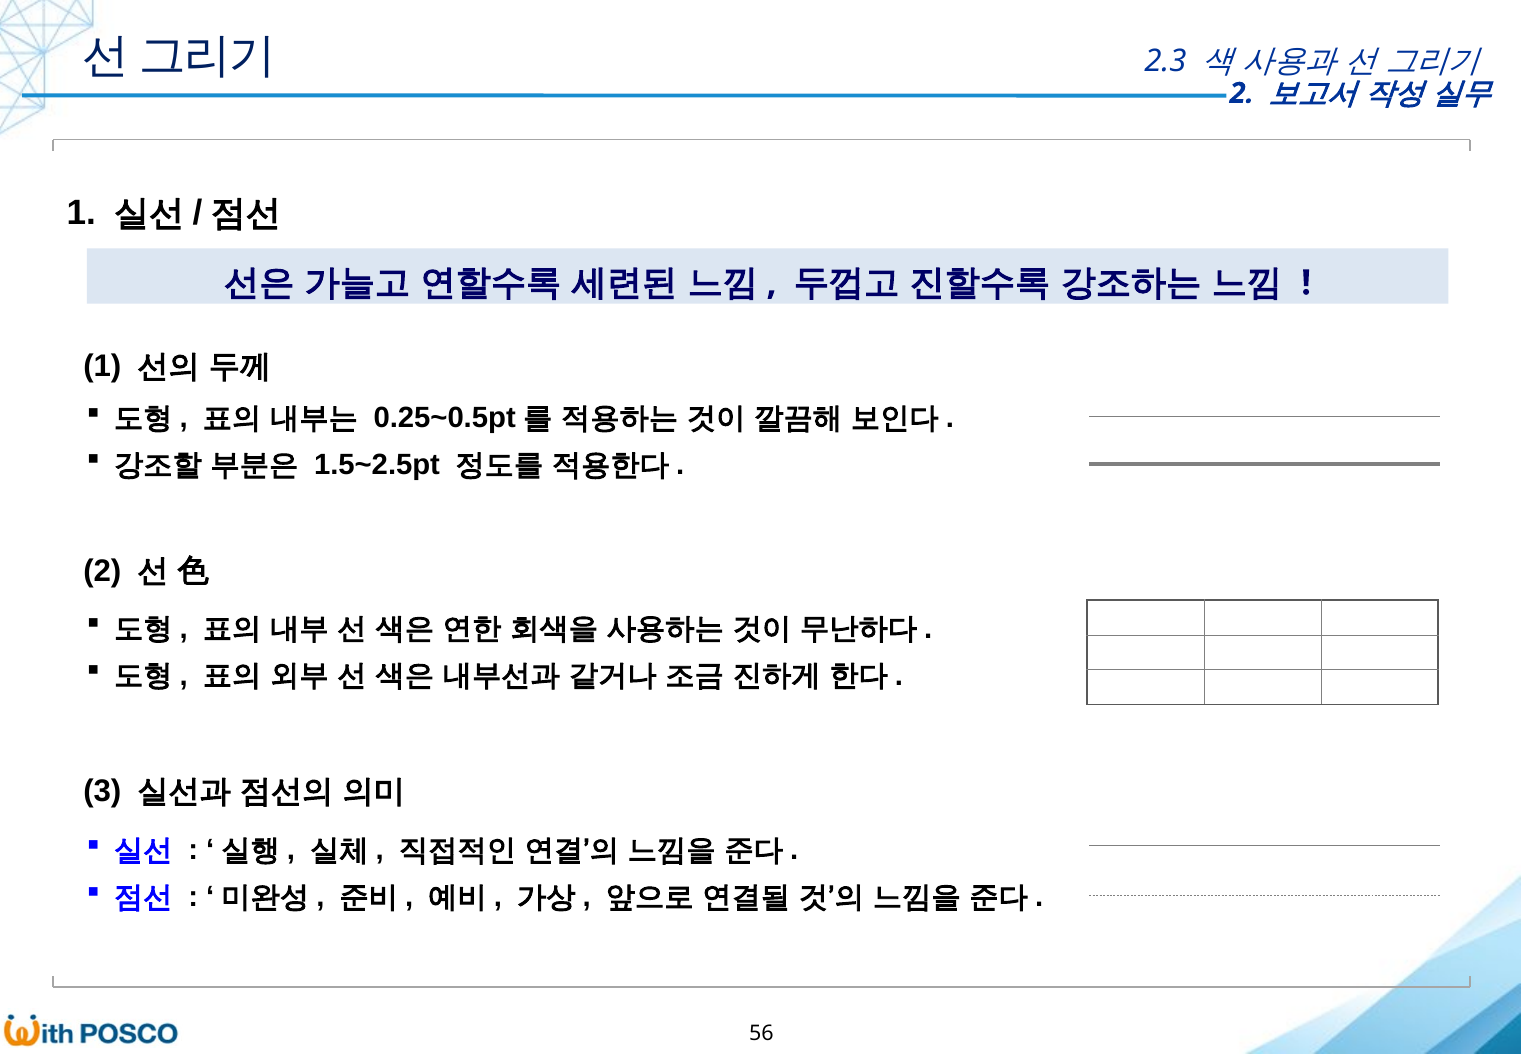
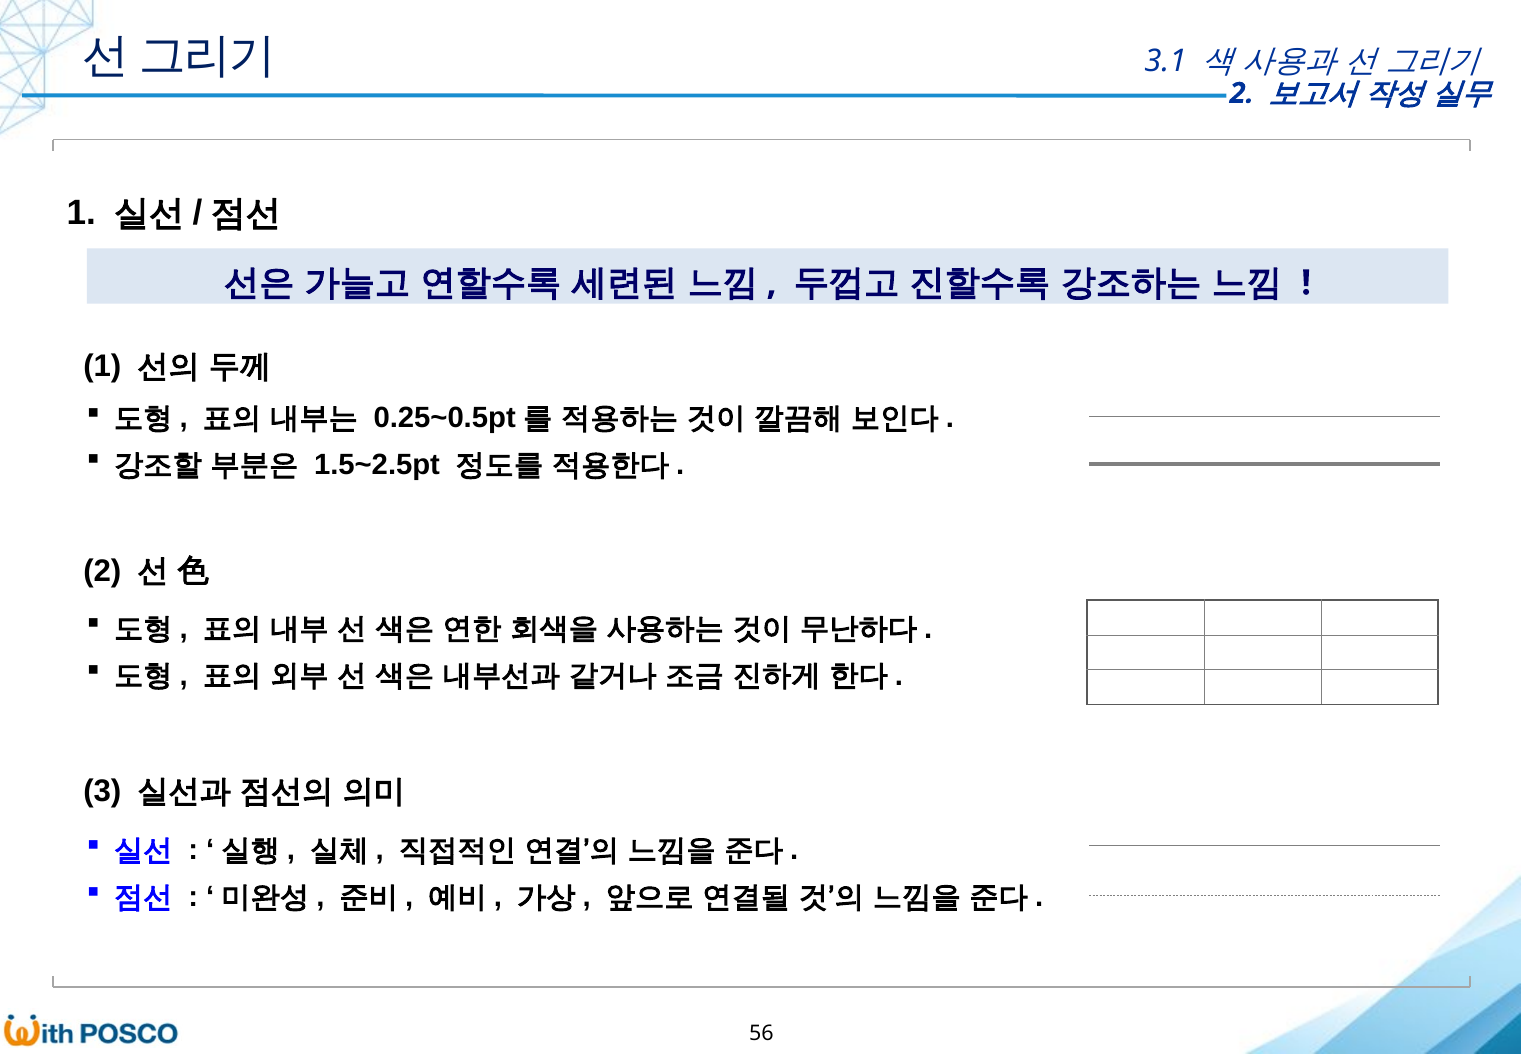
2.3: 2.3 -> 3.1 (1165, 61)
